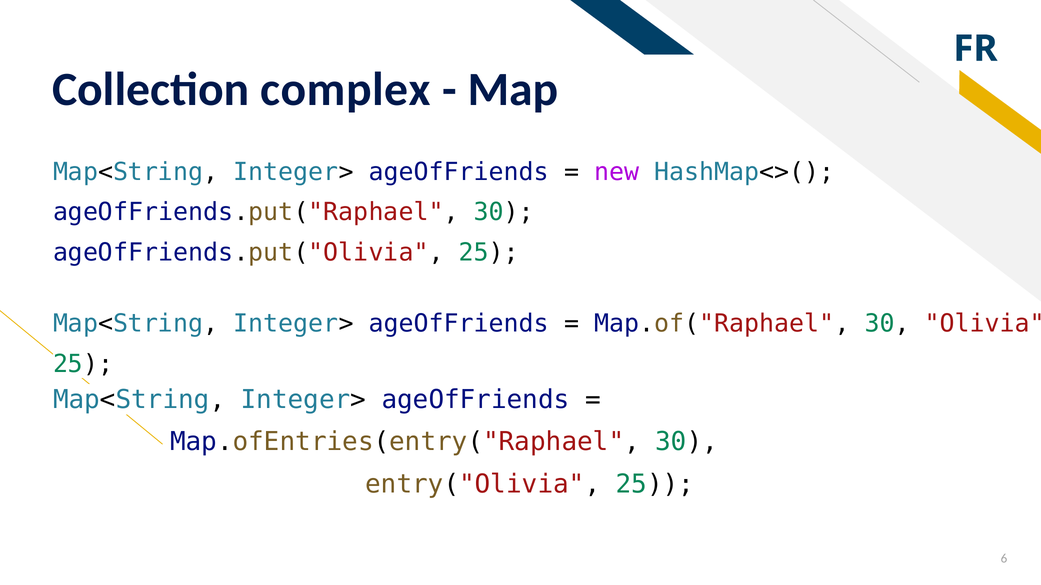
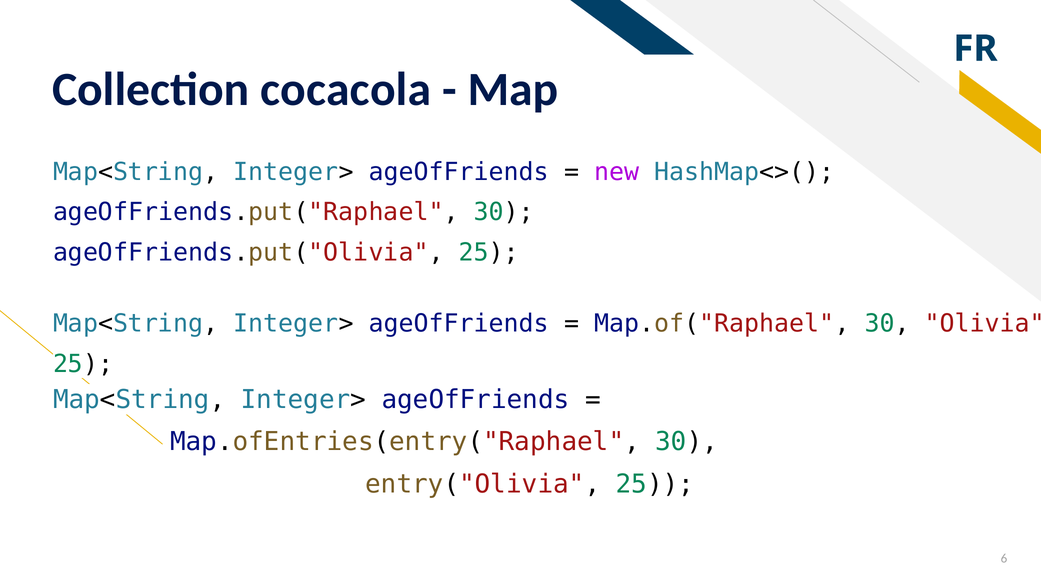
complex: complex -> cocacola (346, 90)
